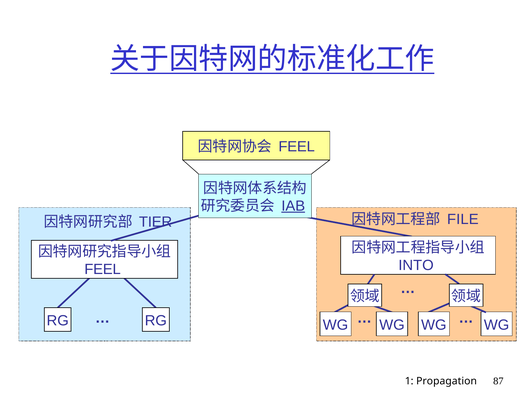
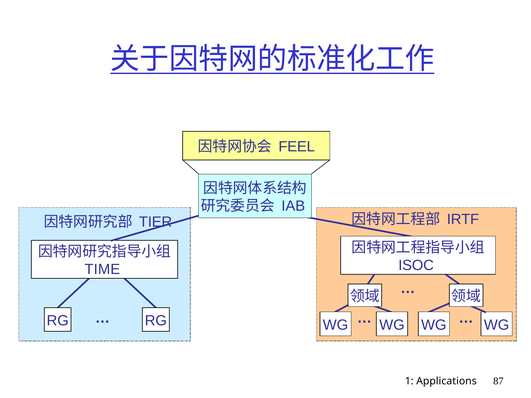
IAB underline: present -> none (293, 206)
FILE: FILE -> IRTF (463, 219)
INTO: INTO -> ISOC (416, 265)
FEEL: FEEL -> TIME (102, 269)
Propagation: Propagation -> Applications (447, 381)
